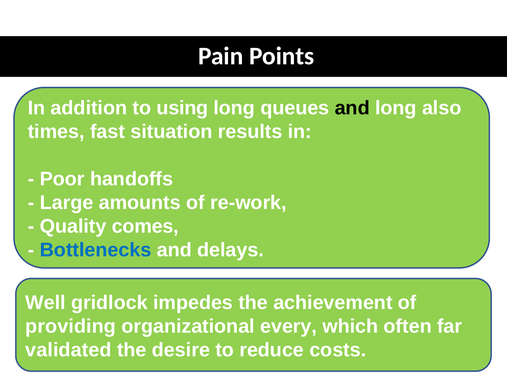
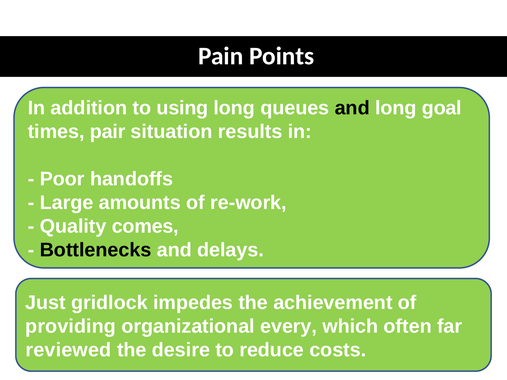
also: also -> goal (442, 108)
fast: fast -> pair (108, 132)
Bottlenecks colour: blue -> black (96, 250)
Well: Well -> Just (46, 303)
validated: validated -> reviewed (68, 350)
